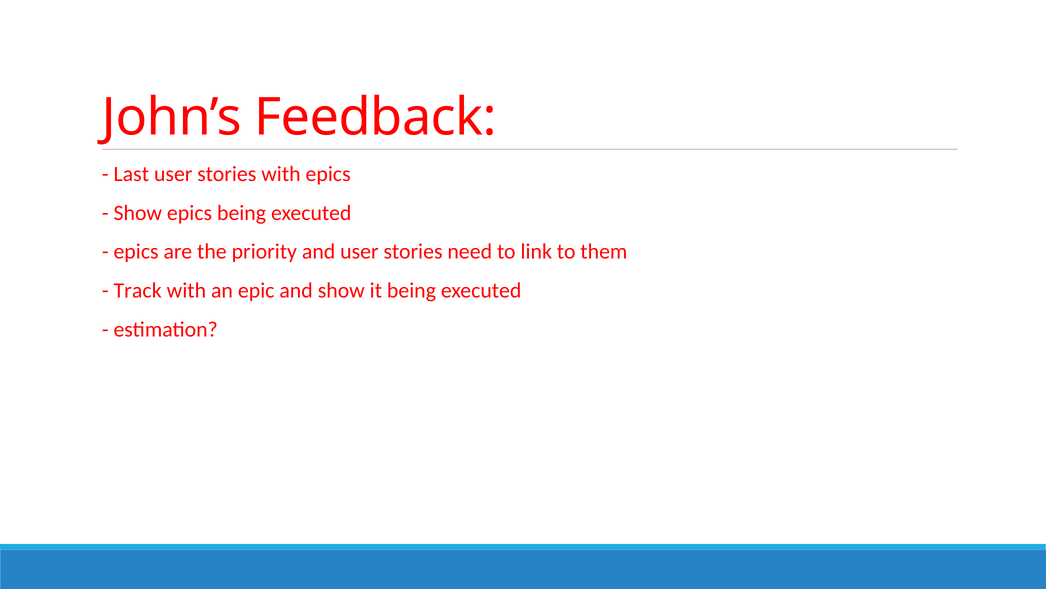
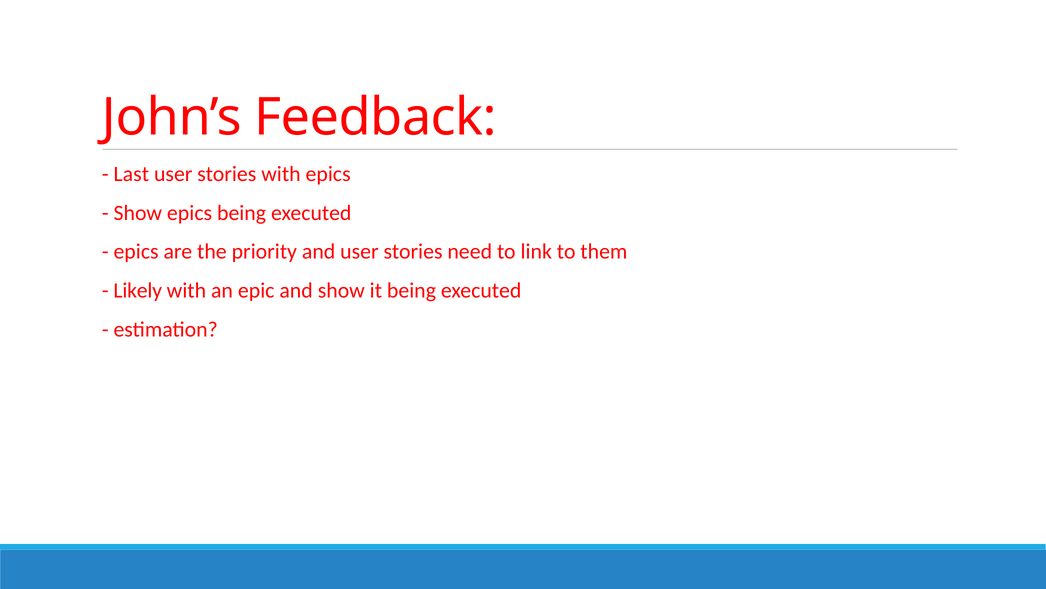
Track: Track -> Likely (138, 290)
